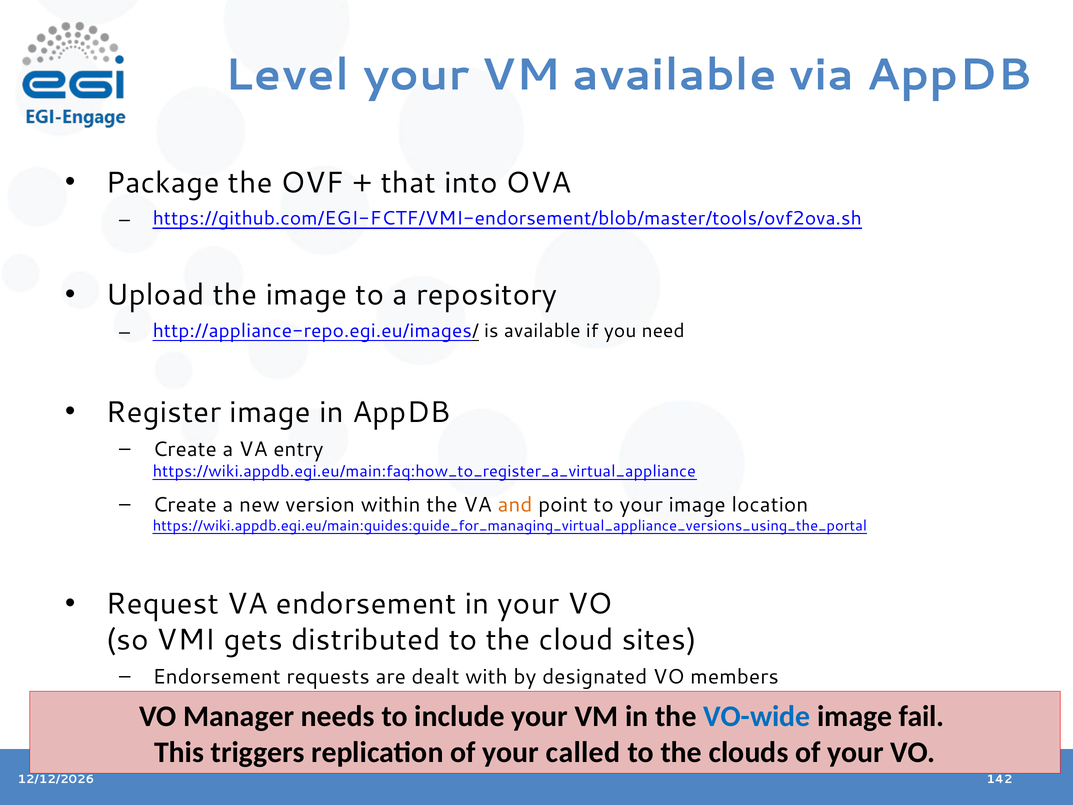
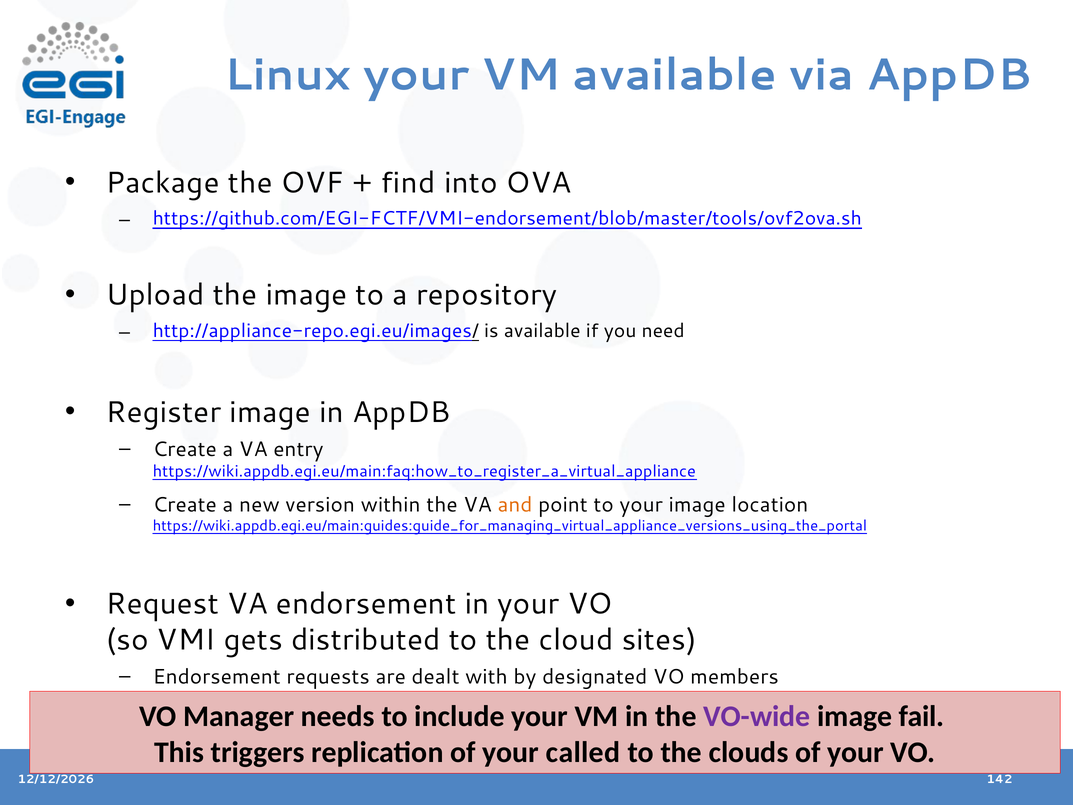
Level: Level -> Linux (287, 75)
that: that -> find (408, 183)
VO-wide colour: blue -> purple (757, 716)
